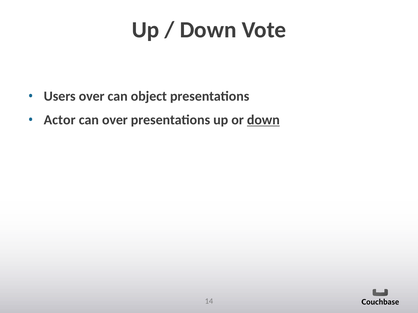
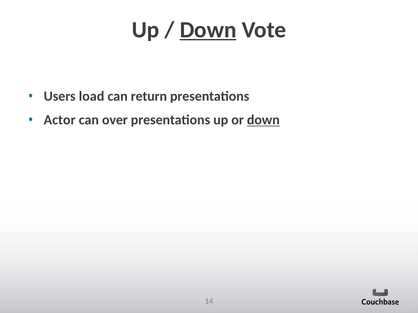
Down underline: none -> present (208, 30)
Users over: over -> load (92, 96)
object: object -> return (149, 96)
